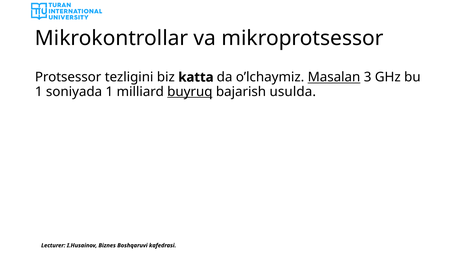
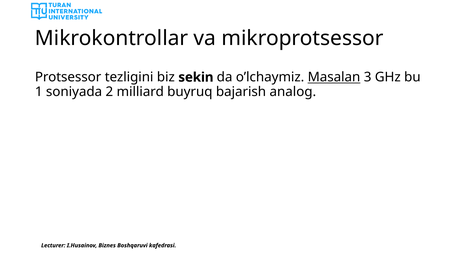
katta: katta -> sekin (196, 77)
soniyada 1: 1 -> 2 (109, 92)
buyruq underline: present -> none (190, 92)
usulda: usulda -> analog (293, 92)
